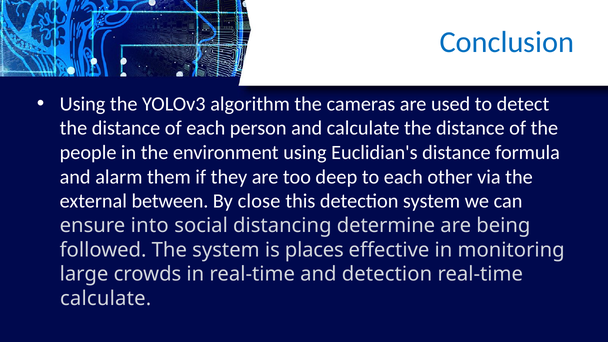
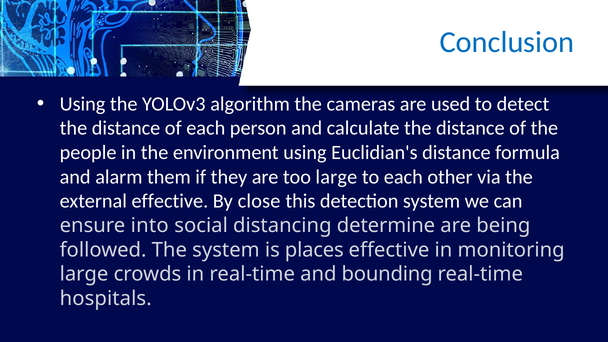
too deep: deep -> large (336, 177)
external between: between -> effective (170, 201)
and detection: detection -> bounding (387, 274)
calculate: calculate -> hospitals (106, 298)
